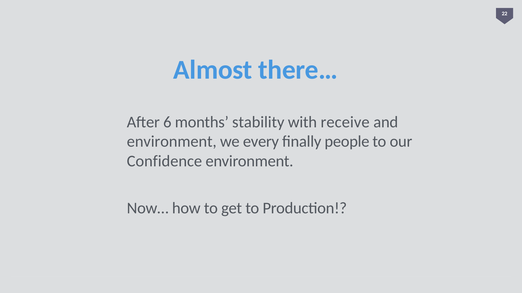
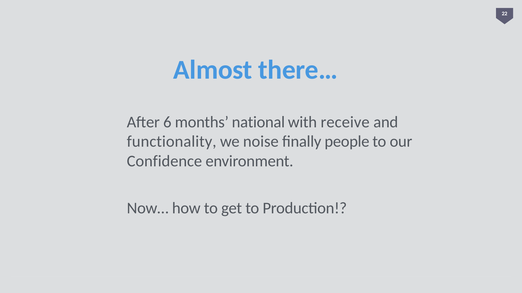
stability: stability -> national (258, 122)
environment: environment -> functionality (172, 142)
every: every -> noise (261, 142)
